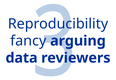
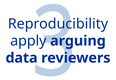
fancy: fancy -> apply (28, 41)
